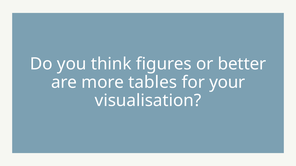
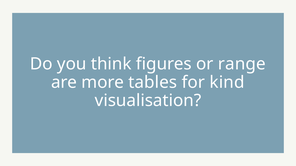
better: better -> range (242, 64)
your: your -> kind (227, 82)
